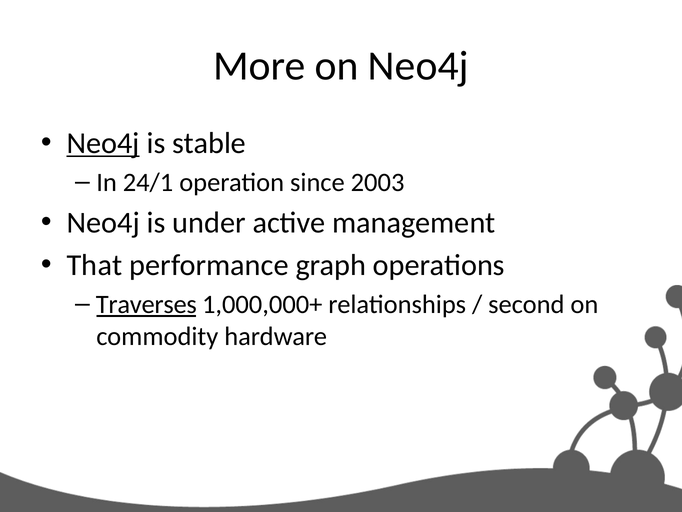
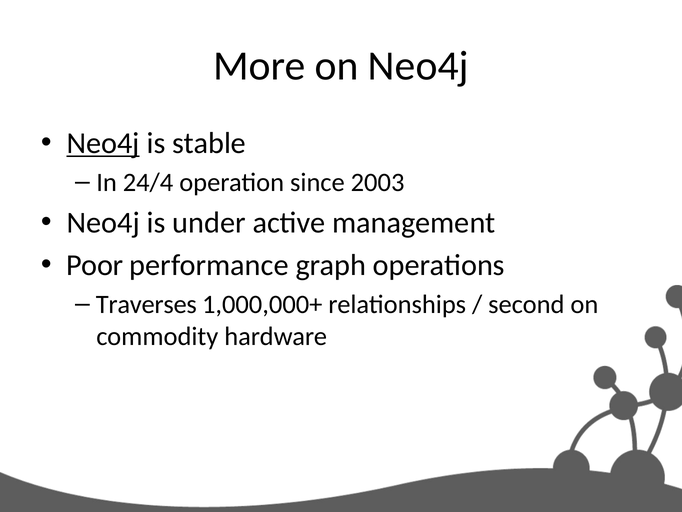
24/1: 24/1 -> 24/4 (148, 182)
That: That -> Poor (95, 265)
Traverses underline: present -> none (146, 304)
